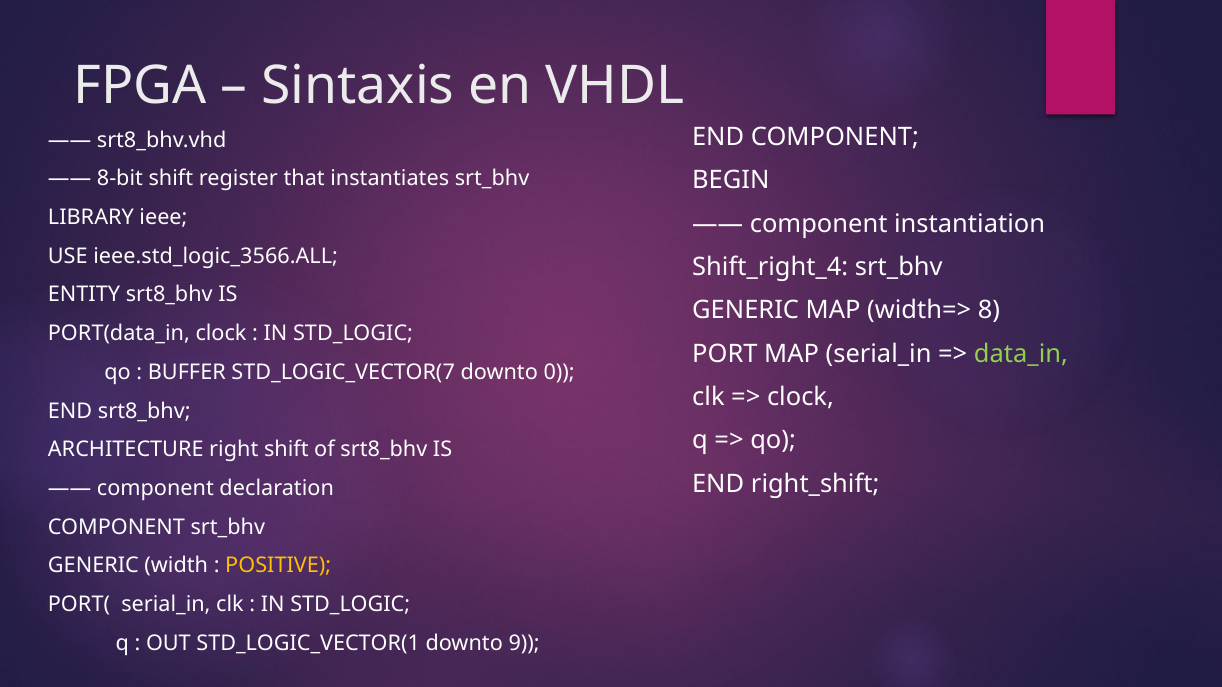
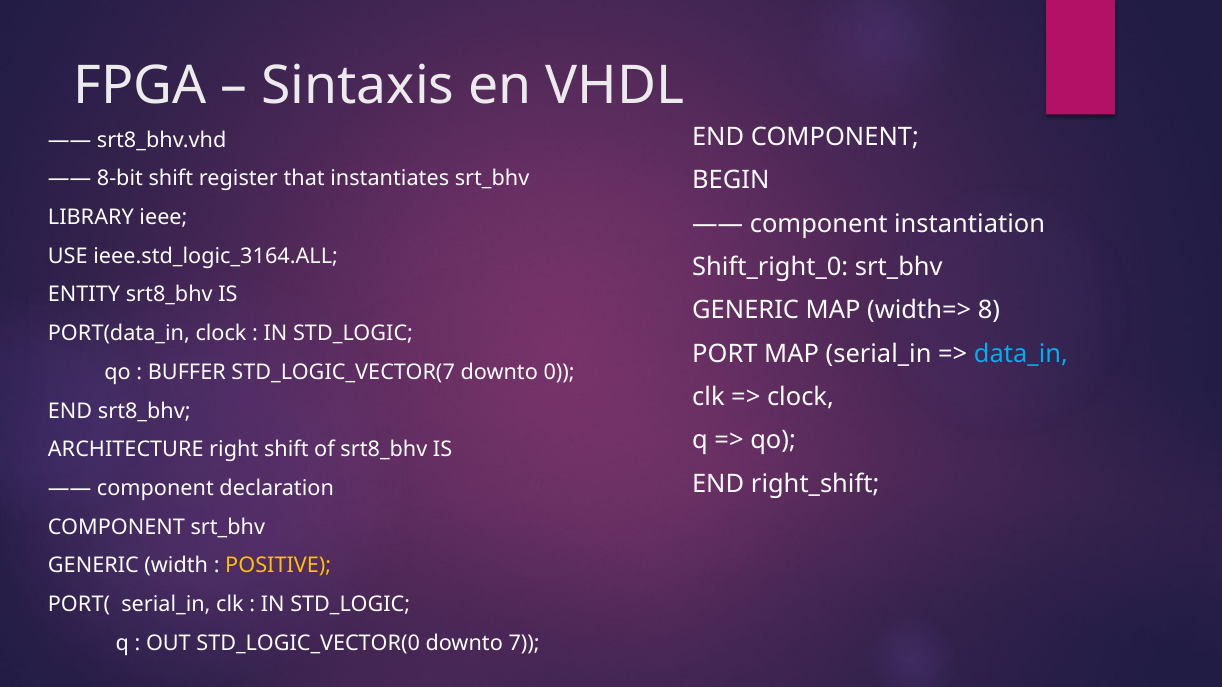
ieee.std_logic_3566.ALL: ieee.std_logic_3566.ALL -> ieee.std_logic_3164.ALL (216, 256)
Shift_right_4: Shift_right_4 -> Shift_right_0 (770, 267)
data_in colour: light green -> light blue (1021, 354)
STD_LOGIC_VECTOR(1: STD_LOGIC_VECTOR(1 -> STD_LOGIC_VECTOR(0 (308, 643)
9: 9 -> 7 (524, 643)
